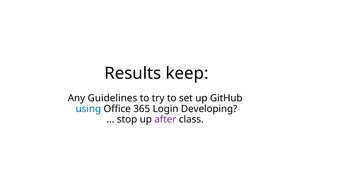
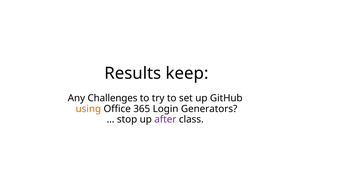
Guidelines: Guidelines -> Challenges (113, 99)
using colour: blue -> orange (88, 109)
Developing: Developing -> Generators (209, 109)
